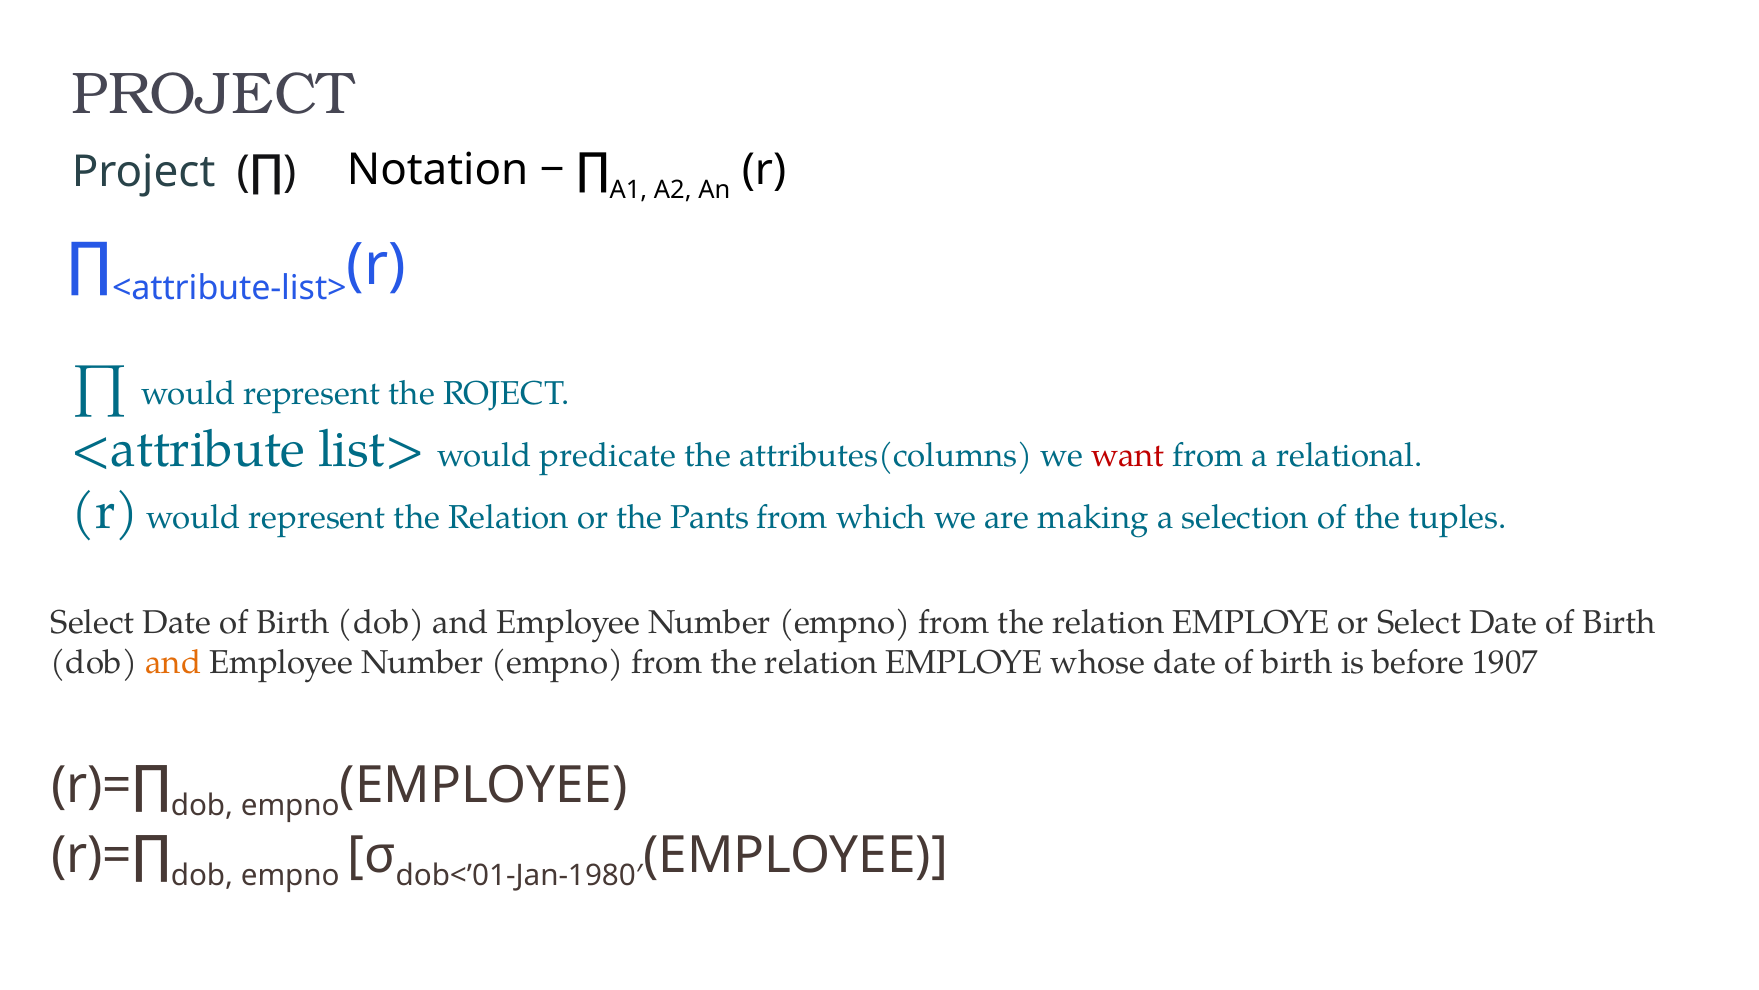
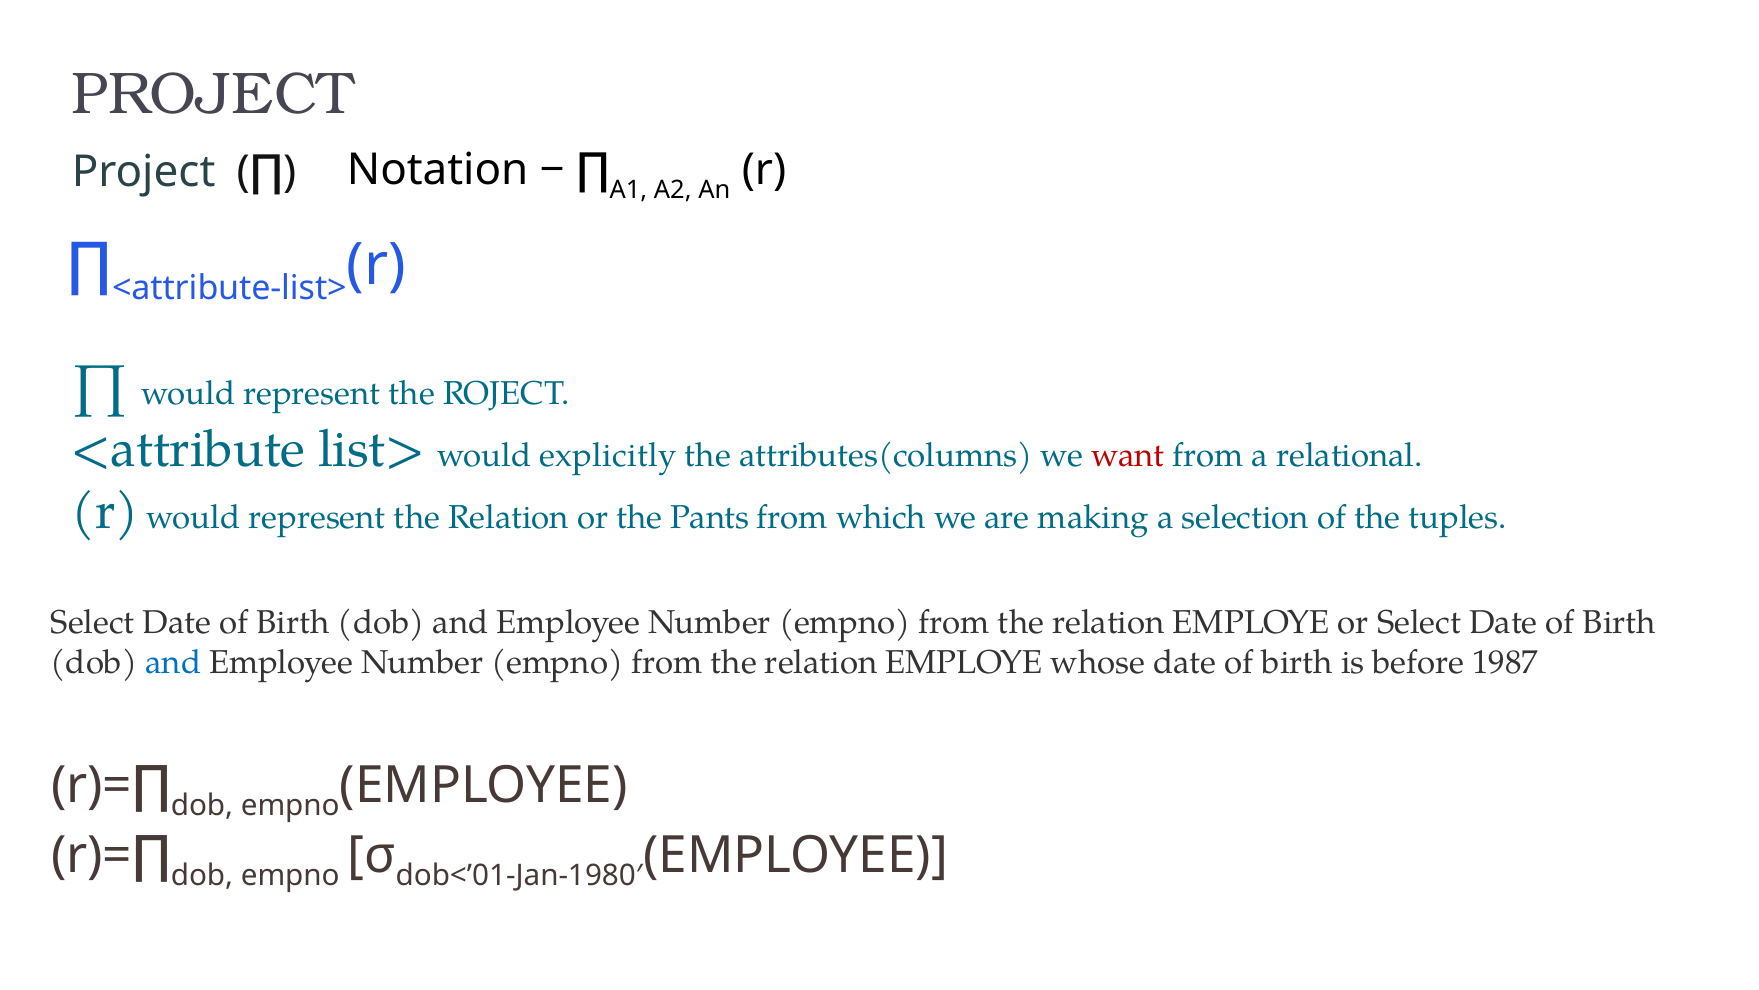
predicate: predicate -> explicitly (608, 455)
and colour: orange -> blue (173, 662)
1907: 1907 -> 1987 (1505, 662)
